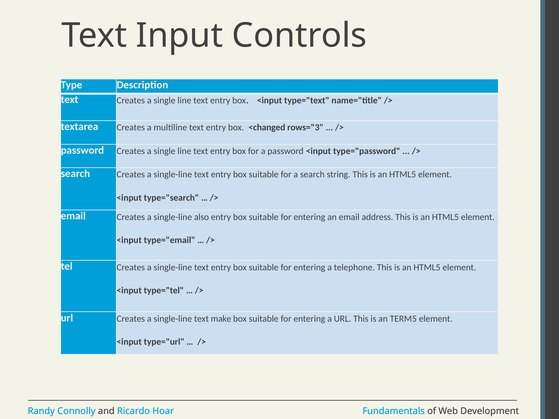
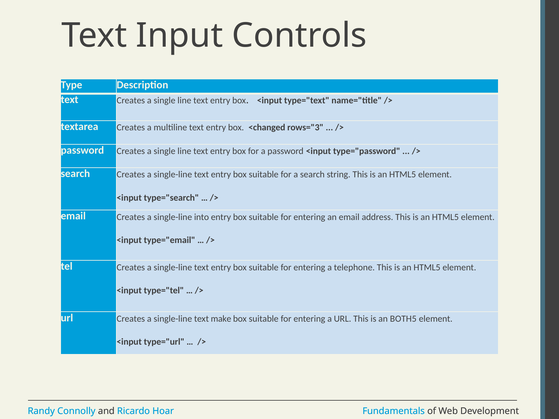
also: also -> into (202, 217)
TERM5: TERM5 -> BOTH5 (403, 319)
